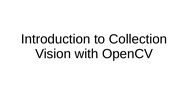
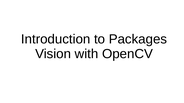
Collection: Collection -> Packages (138, 39)
